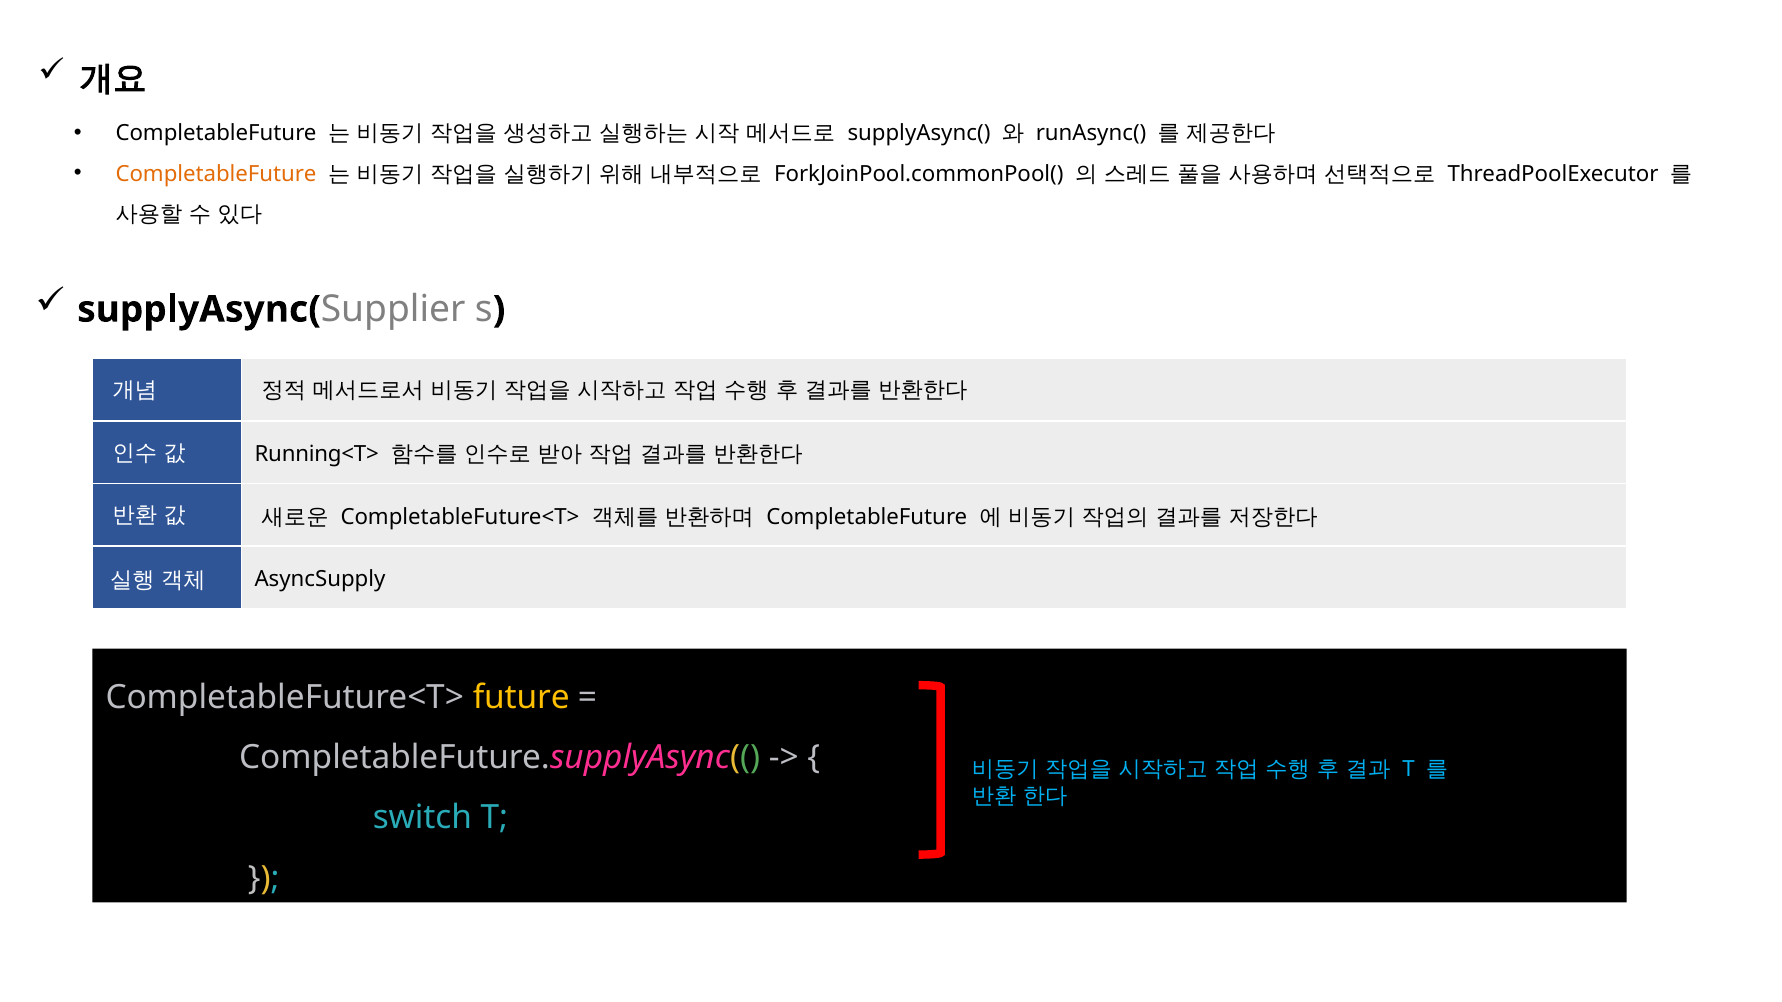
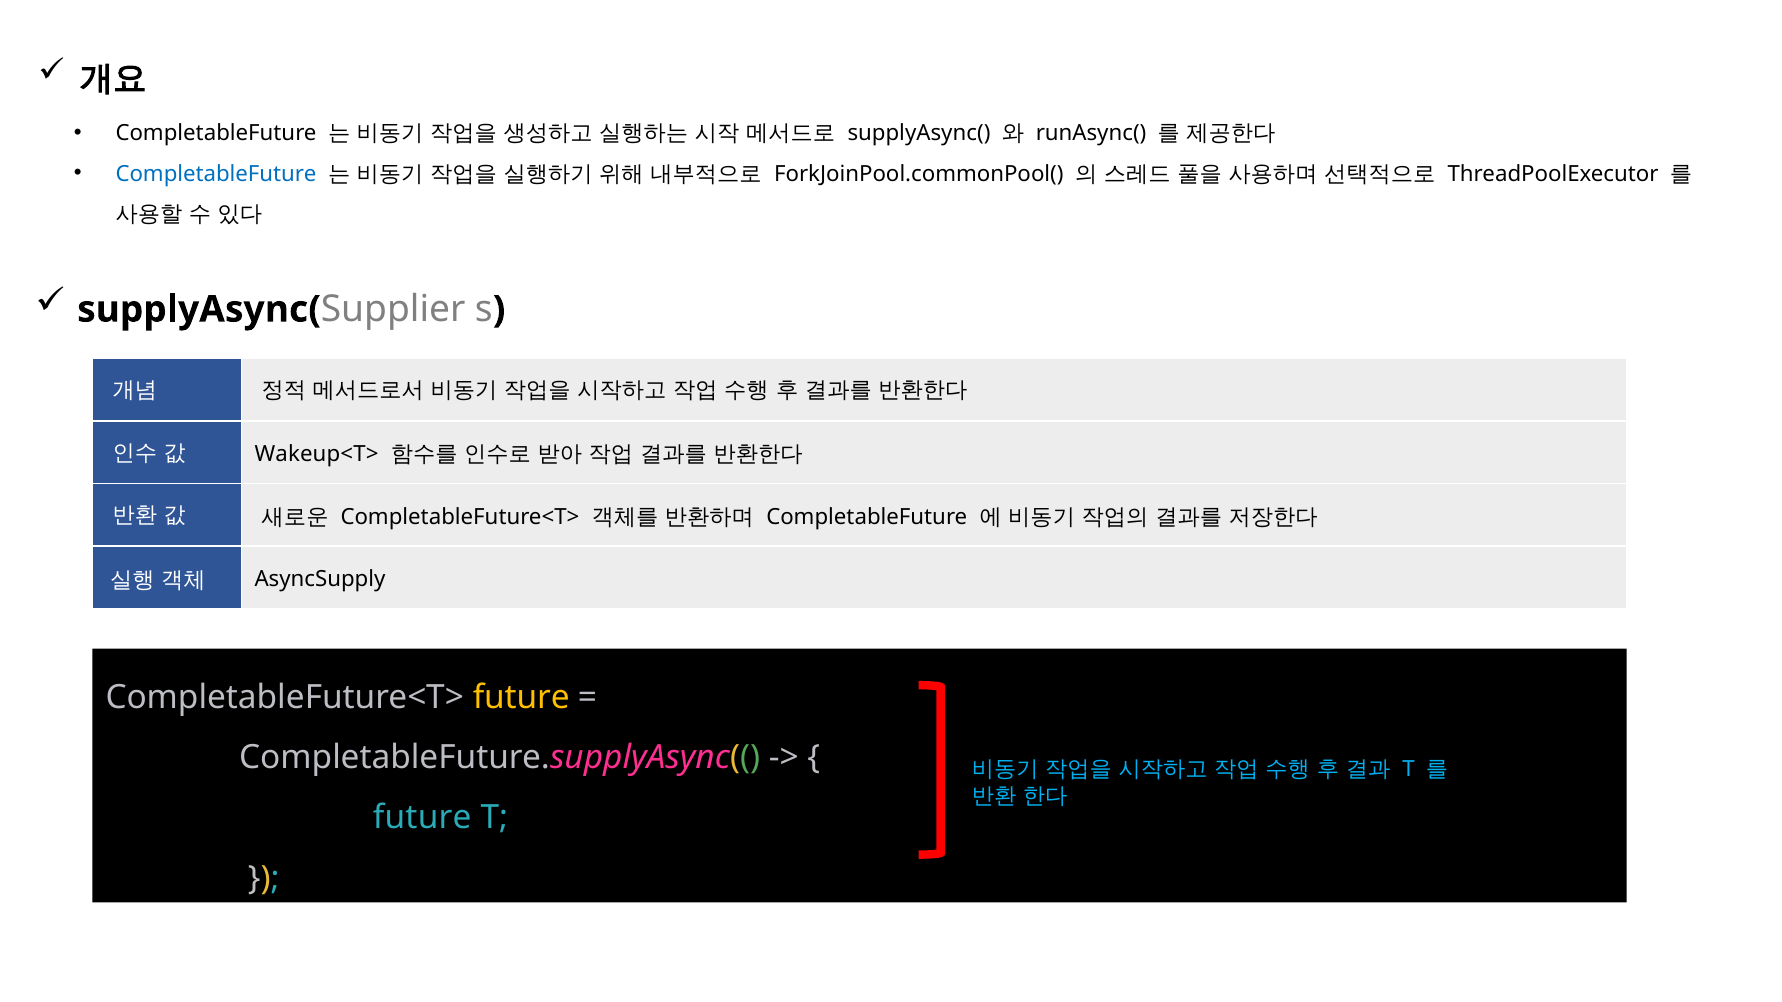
CompletableFuture colour: orange -> blue (216, 174)
Running<T>: Running<T> -> Wakeup<T> (317, 454)
switch: switch -> future (422, 818)
